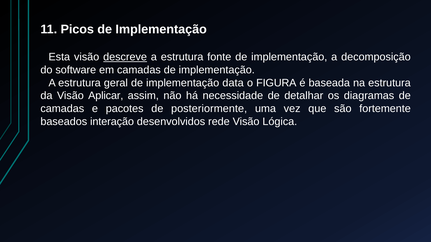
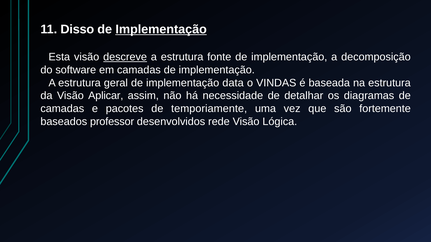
Picos: Picos -> Disso (77, 29)
Implementação underline: none -> present (161, 29)
FIGURA: FIGURA -> VINDAS (276, 83)
posteriormente: posteriormente -> temporiamente (209, 109)
interação: interação -> professor (112, 122)
